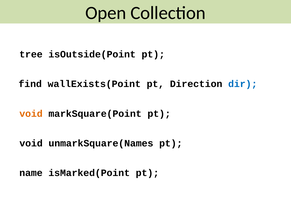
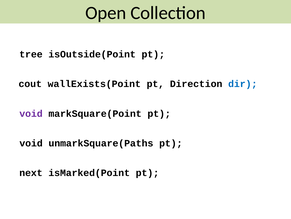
find: find -> cout (30, 84)
void colour: orange -> purple (31, 113)
unmarkSquare(Names: unmarkSquare(Names -> unmarkSquare(Paths (101, 143)
name: name -> next (31, 172)
